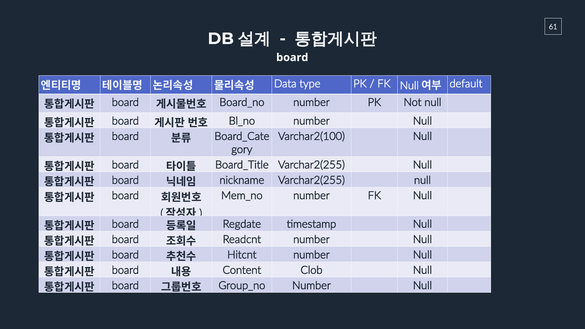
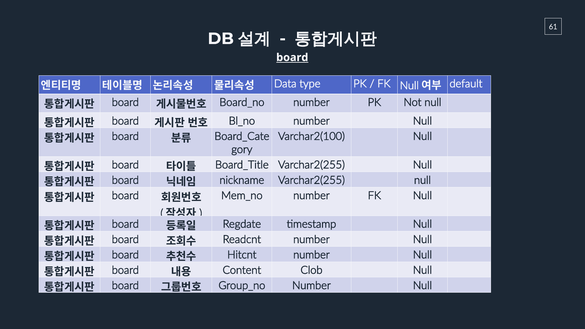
board underline: none -> present (292, 57)
